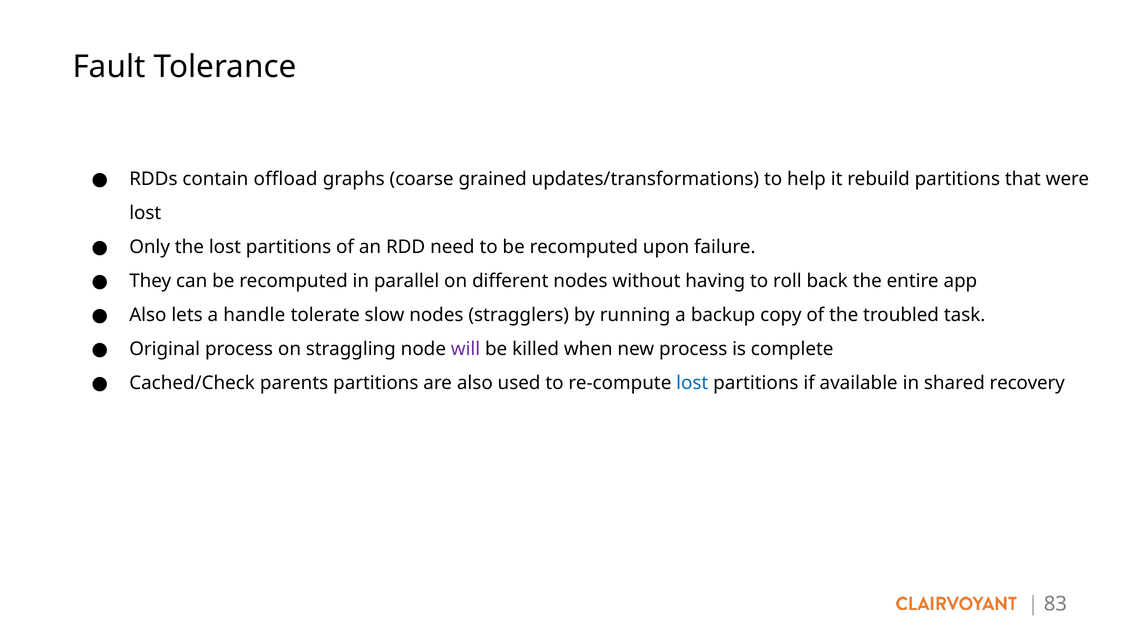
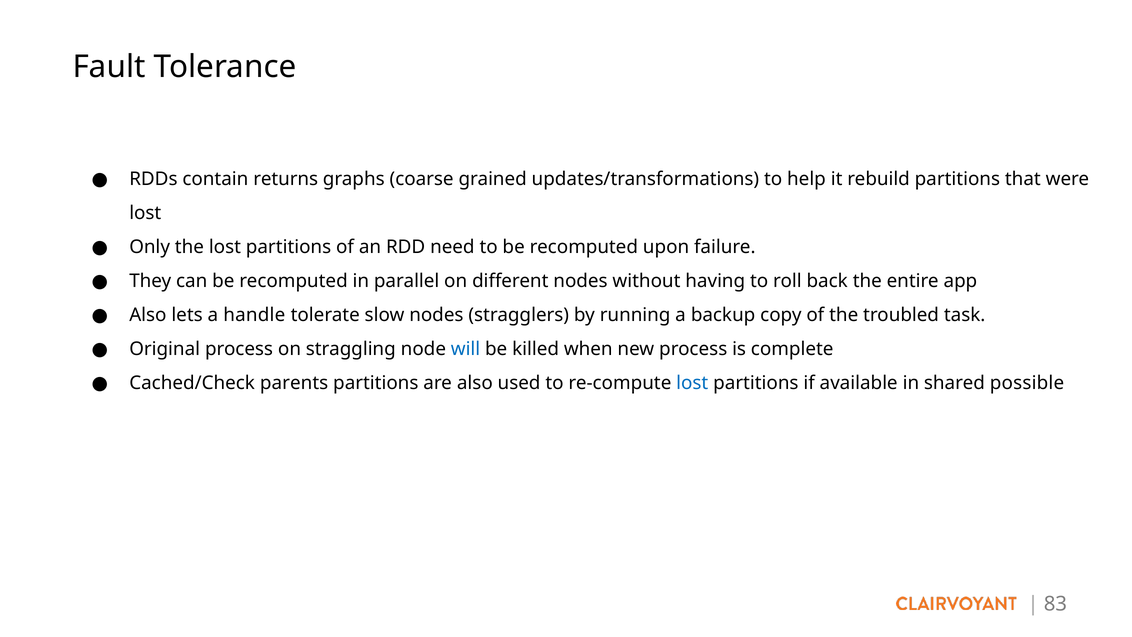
offload: offload -> returns (286, 179)
will colour: purple -> blue (466, 349)
recovery: recovery -> possible (1027, 383)
